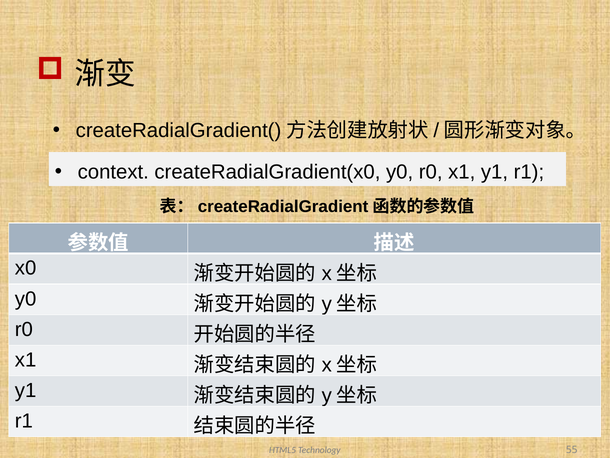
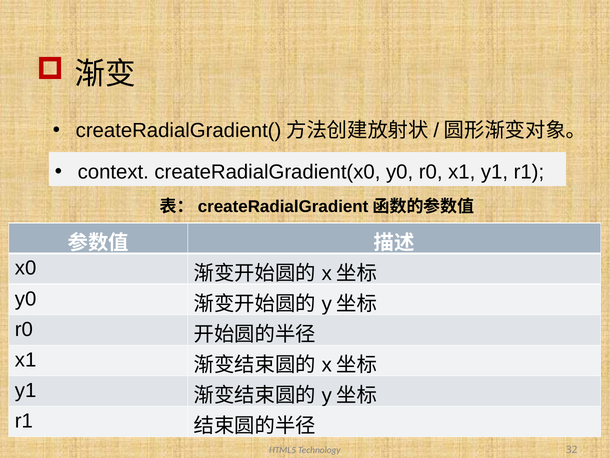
55: 55 -> 32 (572, 449)
